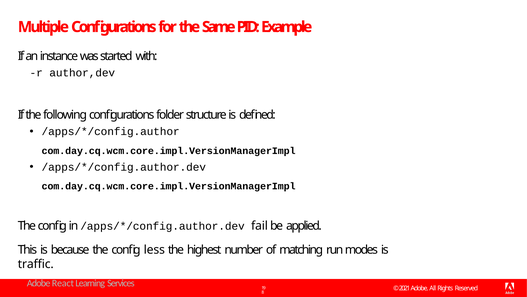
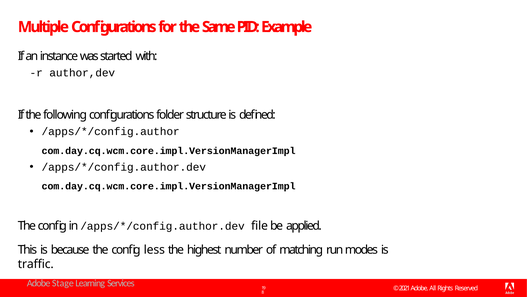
fail: fail -> file (260, 225)
React: React -> Stage (63, 283)
